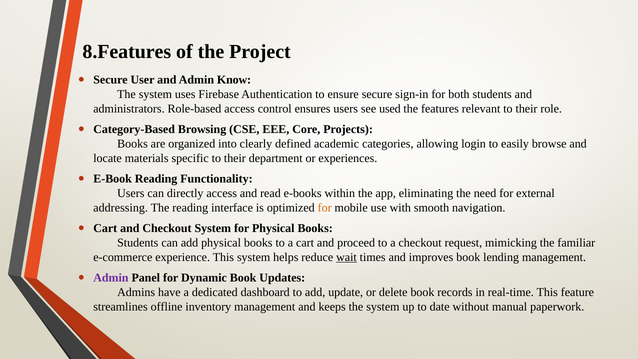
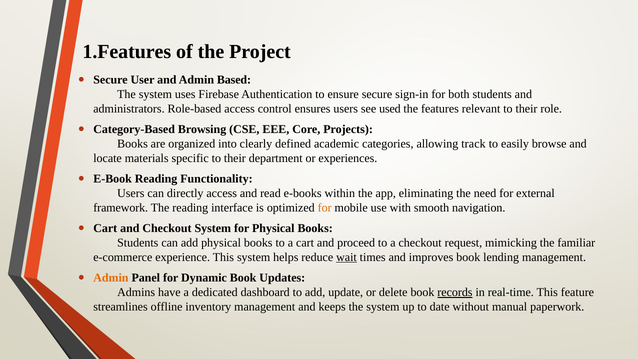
8.Features: 8.Features -> 1.Features (127, 52)
Know: Know -> Based (234, 80)
login: login -> track (473, 144)
addressing: addressing -> framework (121, 208)
Admin colour: purple -> orange (111, 278)
records underline: none -> present (455, 292)
